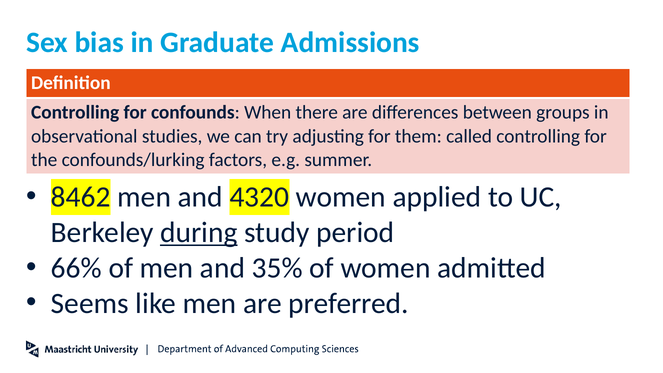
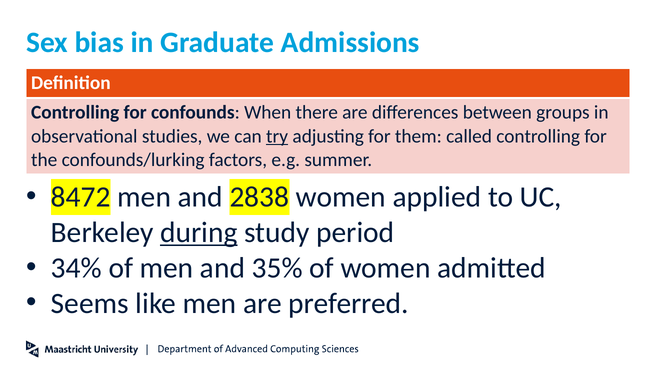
try underline: none -> present (277, 136)
8462: 8462 -> 8472 (81, 197)
4320: 4320 -> 2838 (259, 197)
66%: 66% -> 34% (76, 268)
